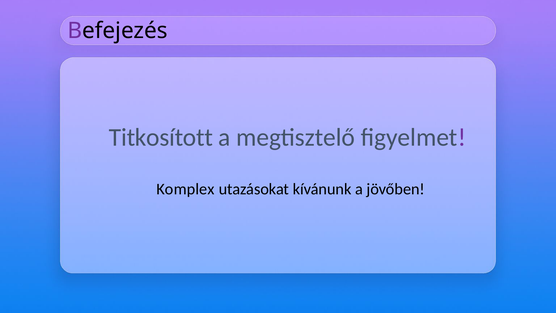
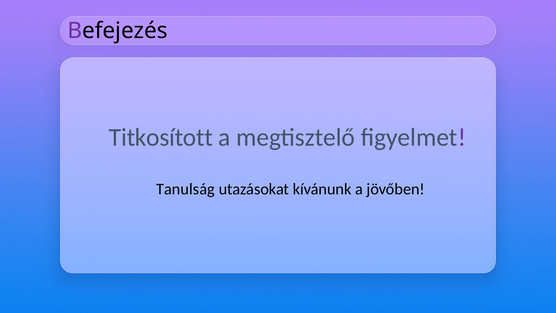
Komplex: Komplex -> Tanulság (186, 189)
